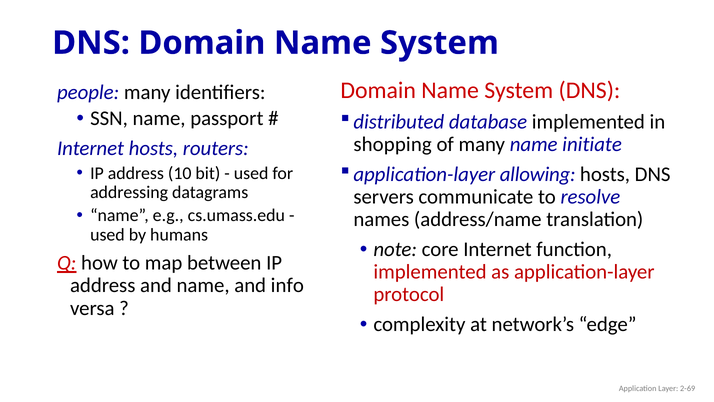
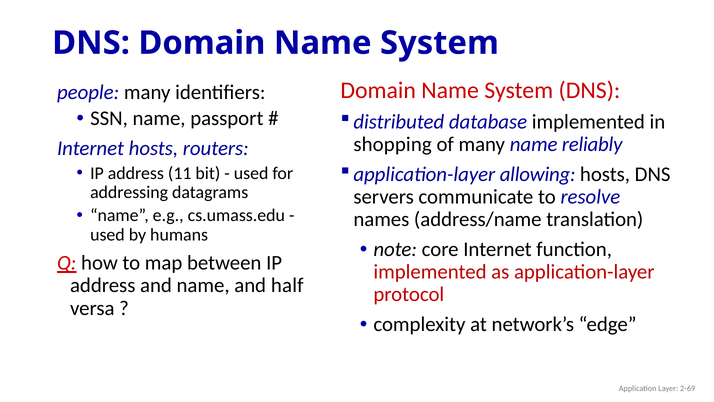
initiate: initiate -> reliably (592, 144)
10: 10 -> 11 (180, 173)
info: info -> half (287, 285)
